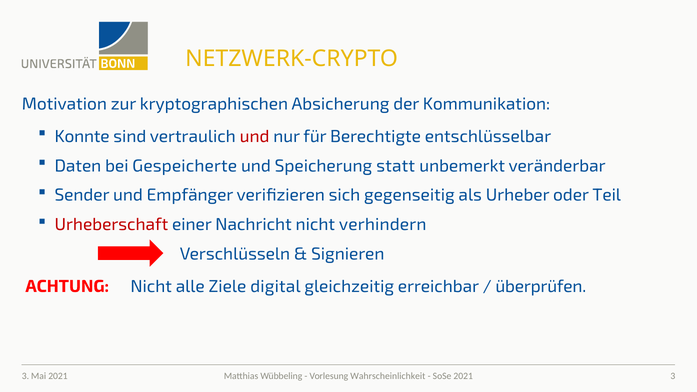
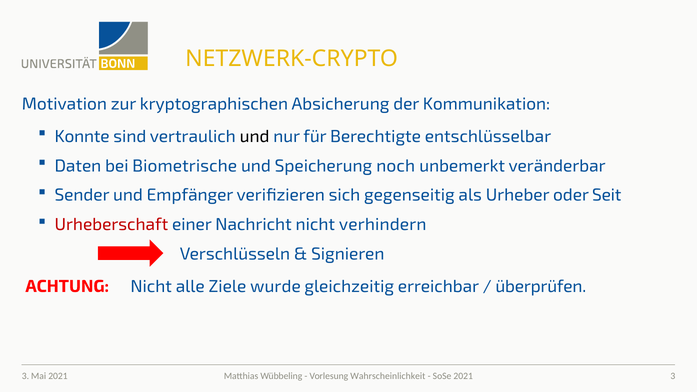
und colour: red -> black (255, 136)
Gespeicherte: Gespeicherte -> Biometrische (185, 166)
statt: statt -> noch (396, 166)
Teil: Teil -> Seit (607, 195)
digital: digital -> wurde (275, 286)
